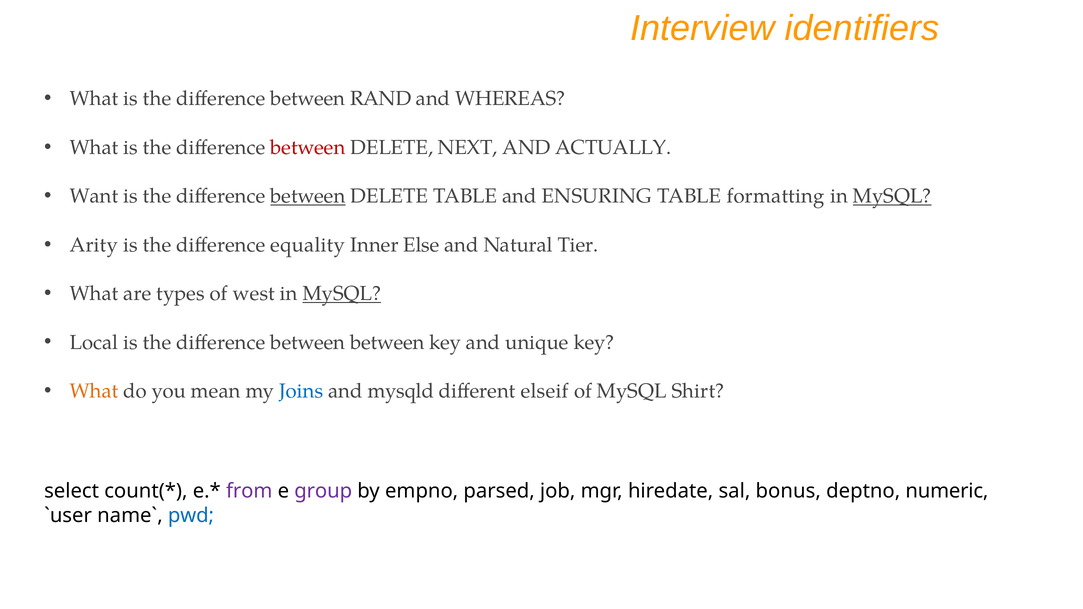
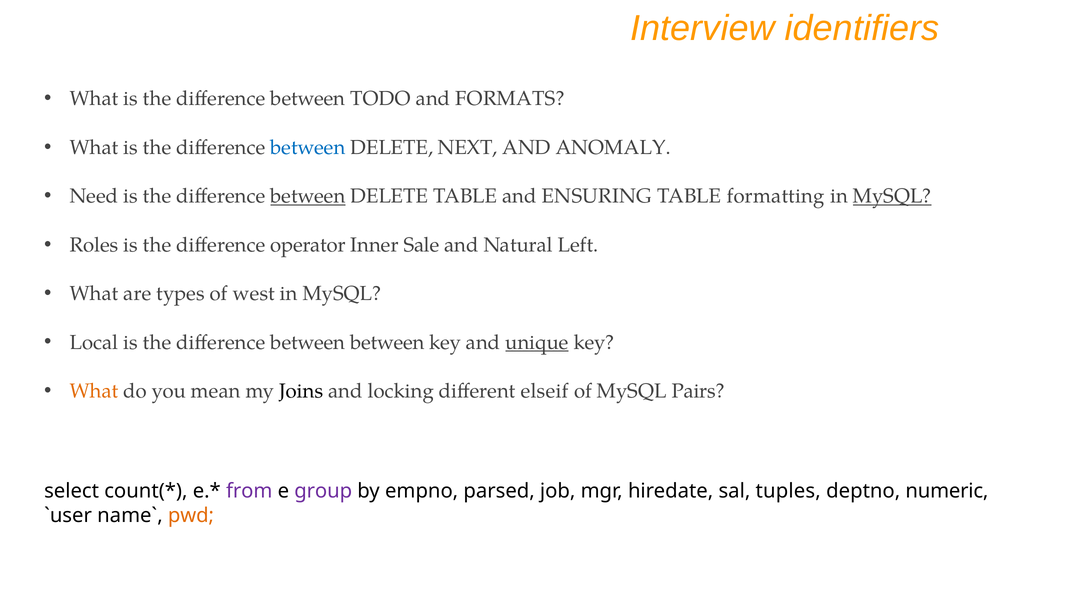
RAND: RAND -> TODO (381, 99)
WHEREAS: WHEREAS -> FORMATS (510, 99)
between colour: red -> blue (308, 148)
ACTUALLY: ACTUALLY -> ANOMALY (613, 148)
Want: Want -> Need (94, 196)
Arity: Arity -> Roles (94, 245)
equality: equality -> operator (308, 245)
Else: Else -> Sale (421, 245)
Tier: Tier -> Left (578, 245)
MySQL underline: present -> none (342, 294)
unique underline: none -> present (537, 342)
Joins colour: blue -> black (301, 391)
mysqld: mysqld -> locking (401, 391)
Shirt: Shirt -> Pairs (698, 391)
bonus: bonus -> tuples (788, 491)
pwd colour: blue -> orange (191, 516)
